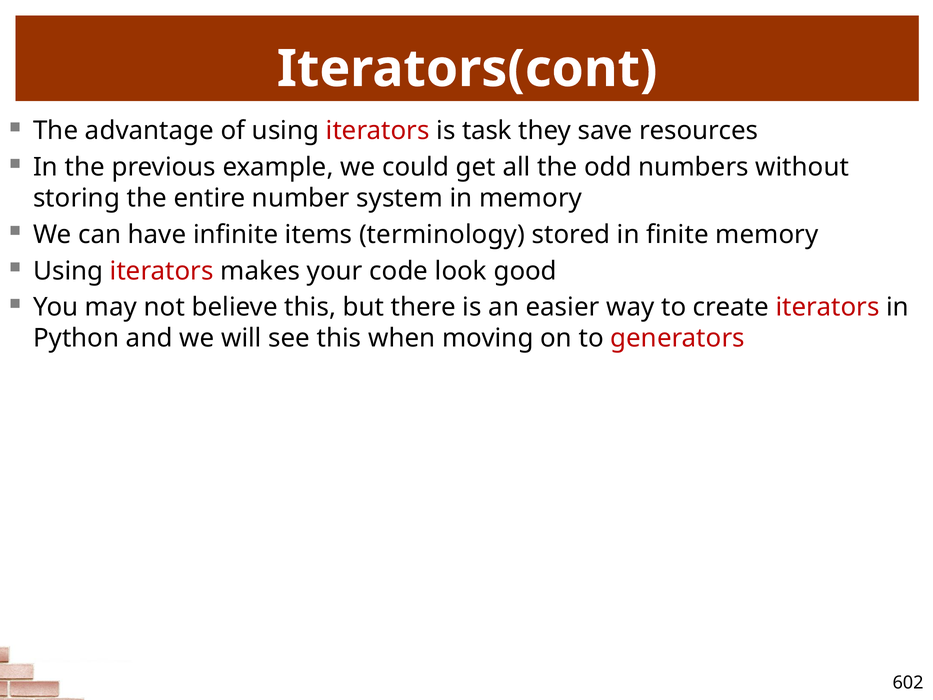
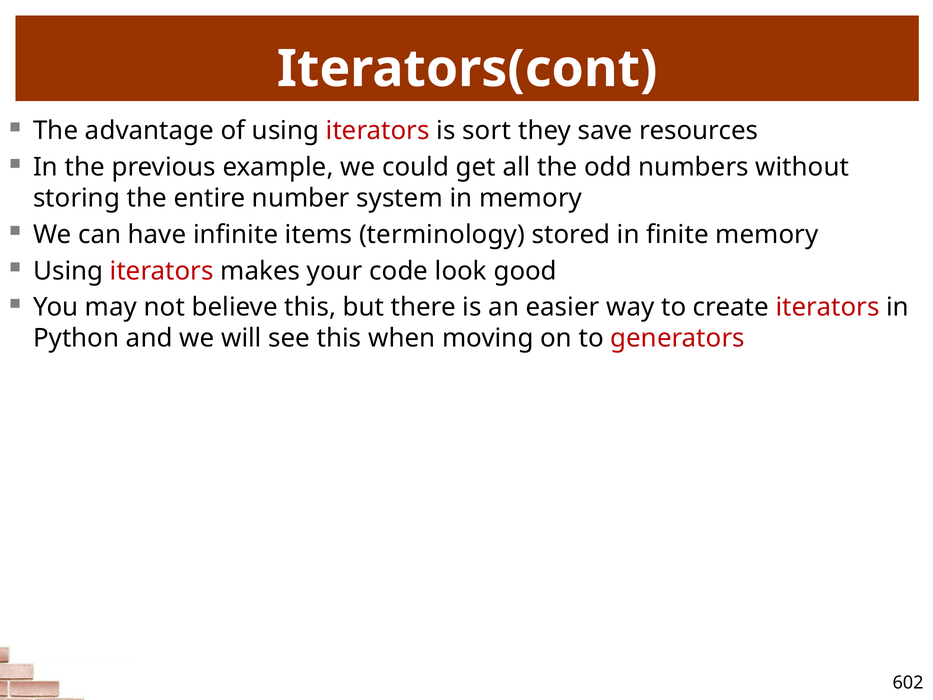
task: task -> sort (487, 131)
